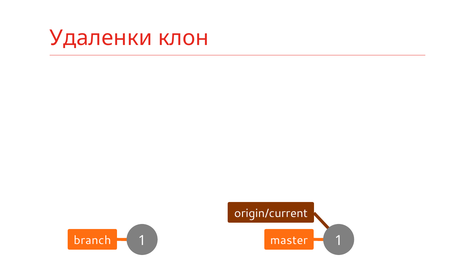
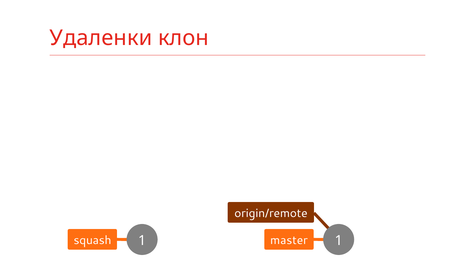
origin/current: origin/current -> origin/remote (271, 213)
branch: branch -> squash (92, 240)
